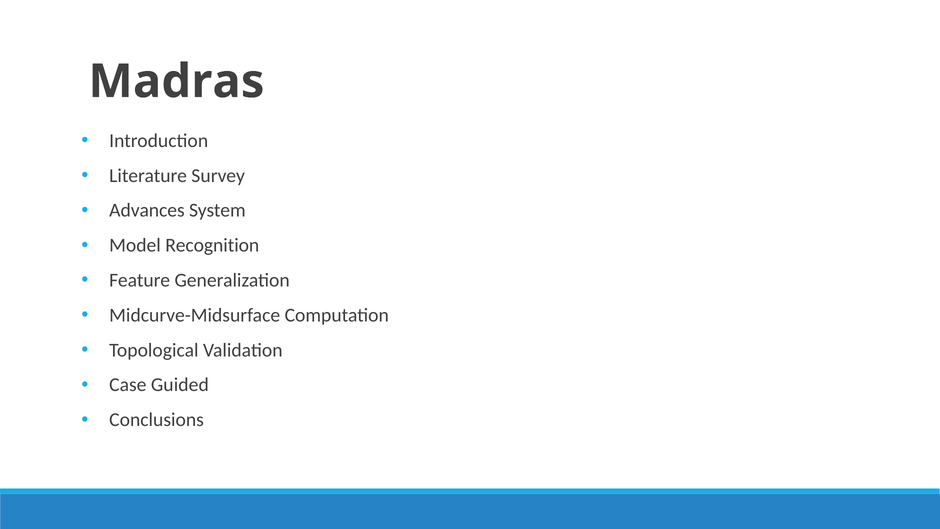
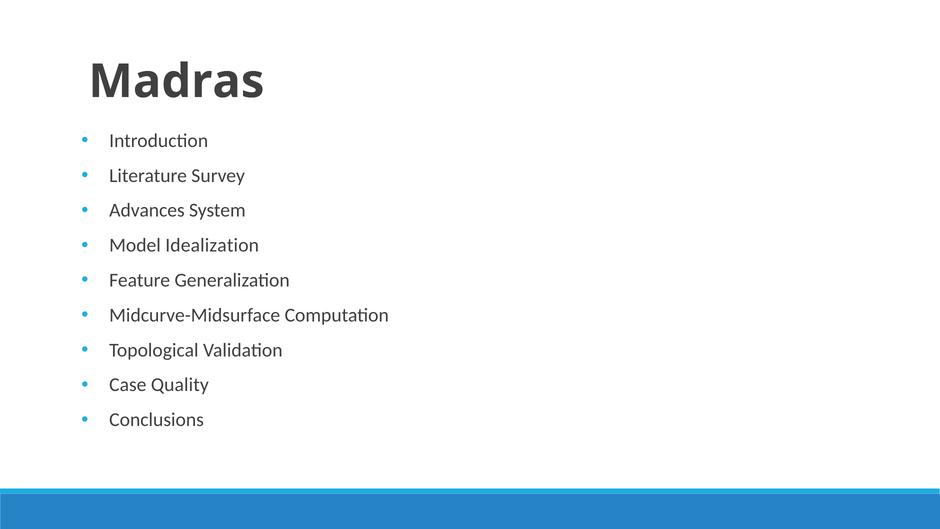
Recognition: Recognition -> Idealization (212, 245)
Guided: Guided -> Quality (180, 385)
